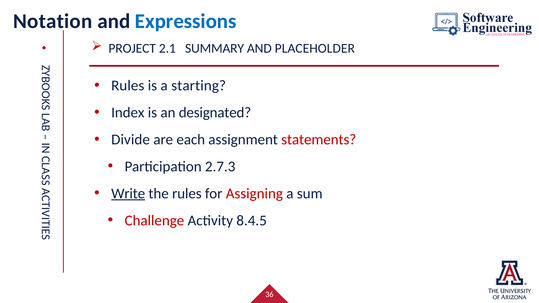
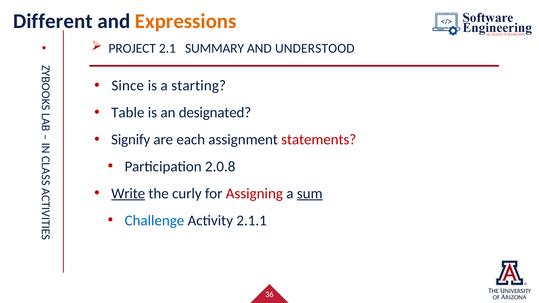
Notation: Notation -> Different (53, 21)
Expressions colour: blue -> orange (186, 21)
PLACEHOLDER: PLACEHOLDER -> UNDERSTOOD (315, 48)
Rules: Rules -> Since (128, 86)
Index: Index -> Table (128, 113)
Divide: Divide -> Signify (131, 140)
2.7.3: 2.7.3 -> 2.0.8 (220, 167)
the rules: rules -> curly (187, 194)
sum underline: none -> present (310, 194)
Challenge colour: red -> blue (154, 221)
8.4.5: 8.4.5 -> 2.1.1 (252, 221)
